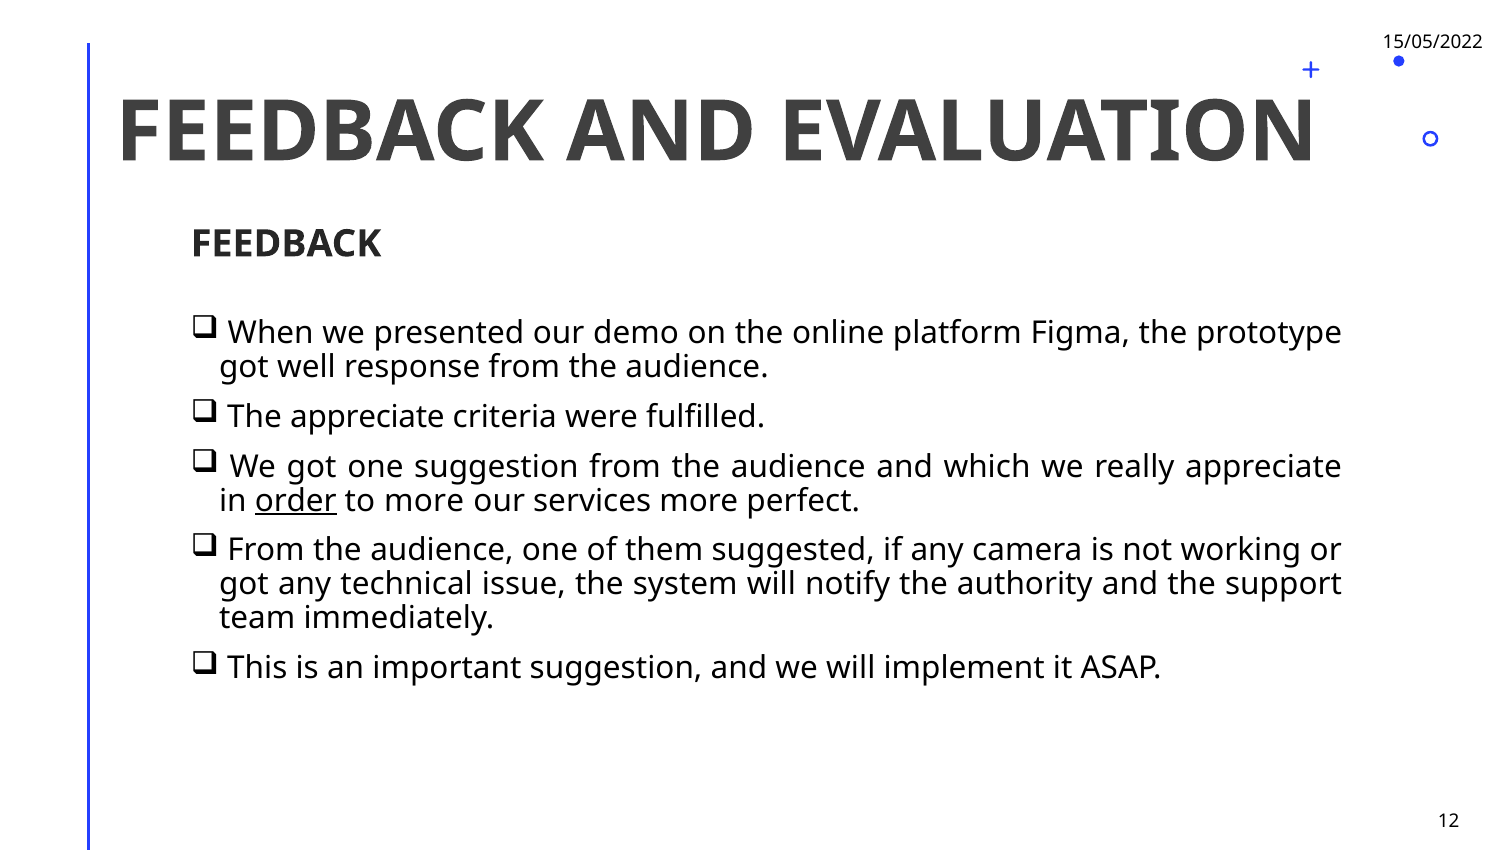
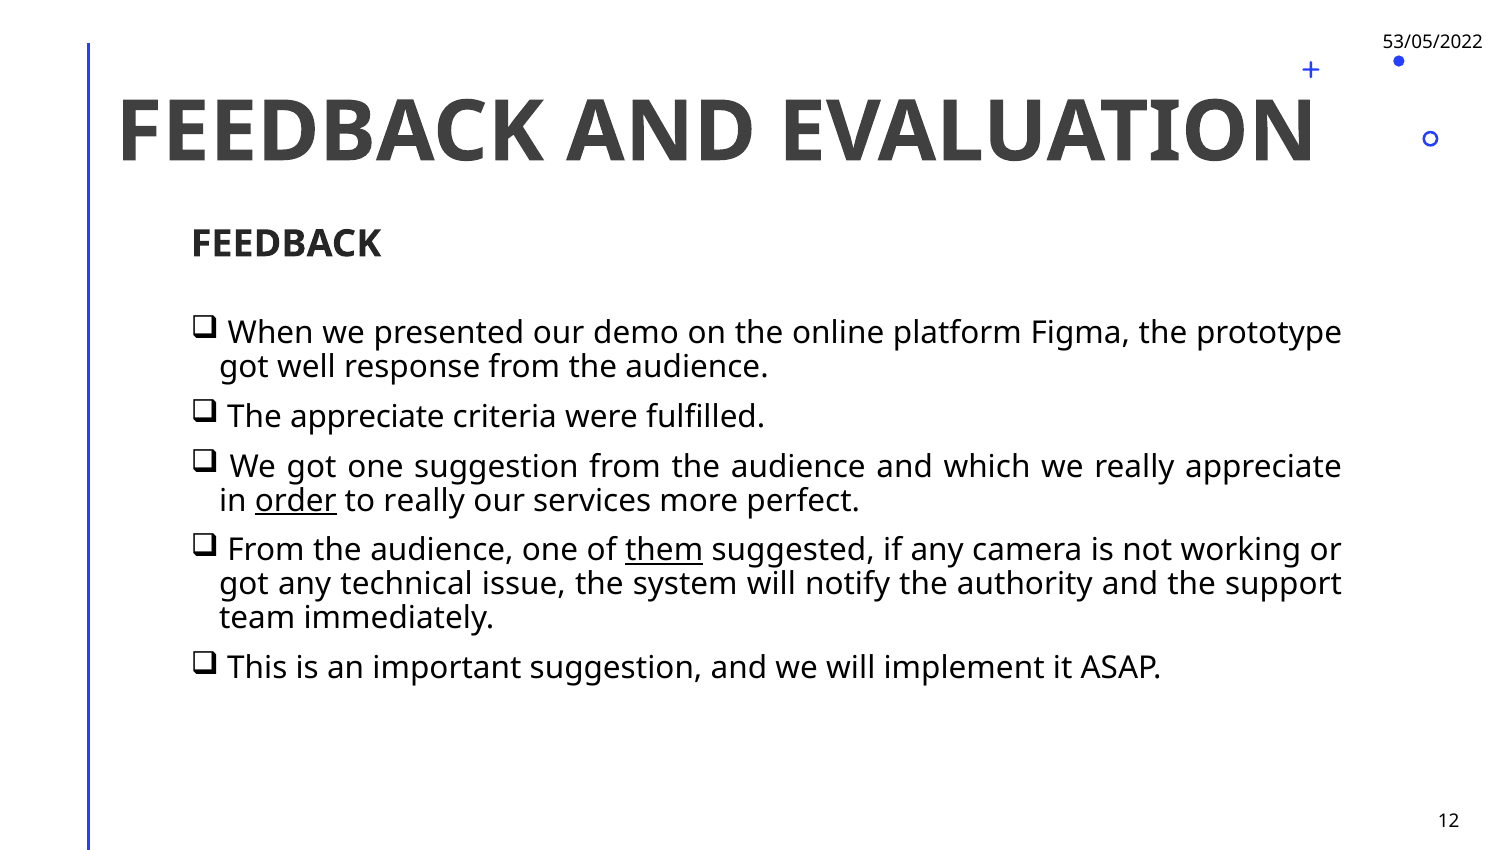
15/05/2022: 15/05/2022 -> 53/05/2022 (1433, 42)
to more: more -> really (424, 501)
them underline: none -> present (664, 550)
